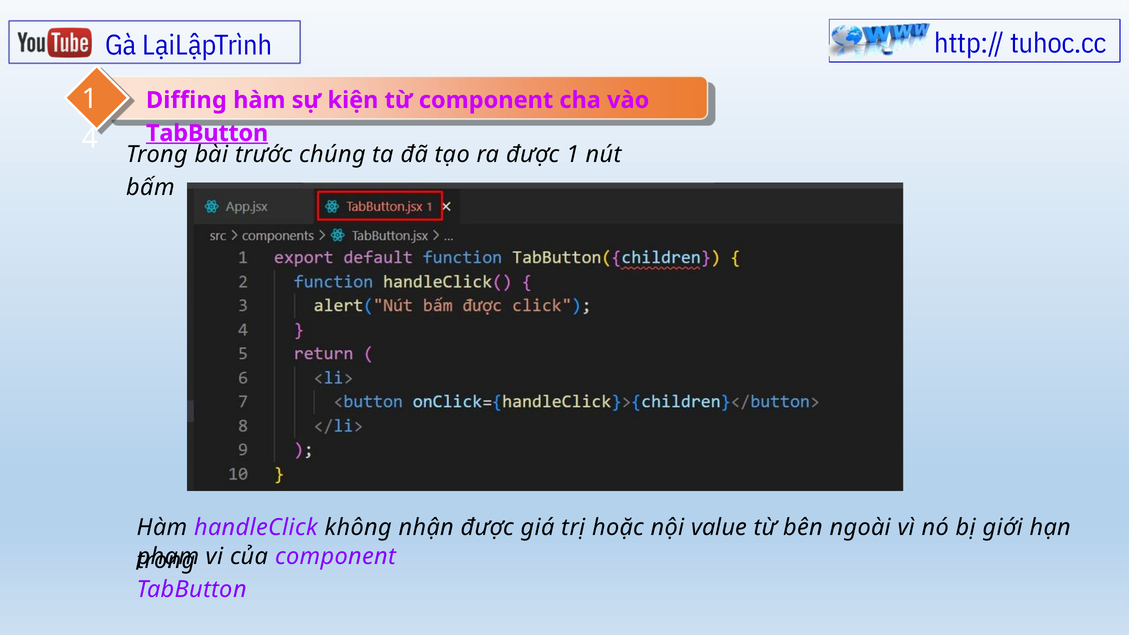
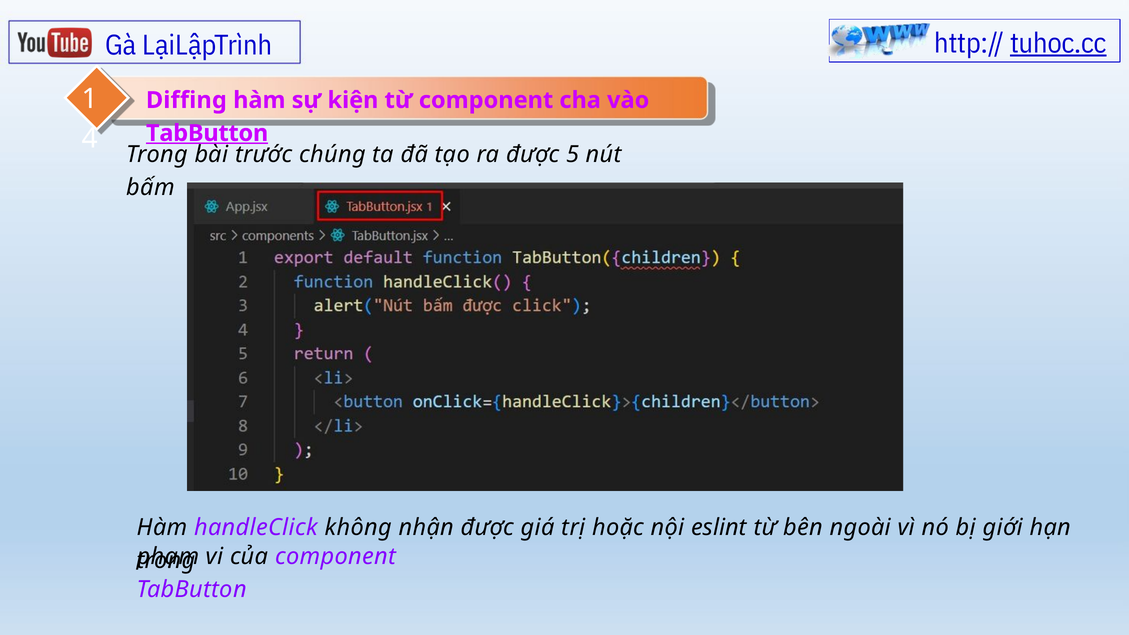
tuhoc.cc underline: none -> present (1058, 43)
được 1: 1 -> 5 (573, 155)
value: value -> eslint (719, 527)
